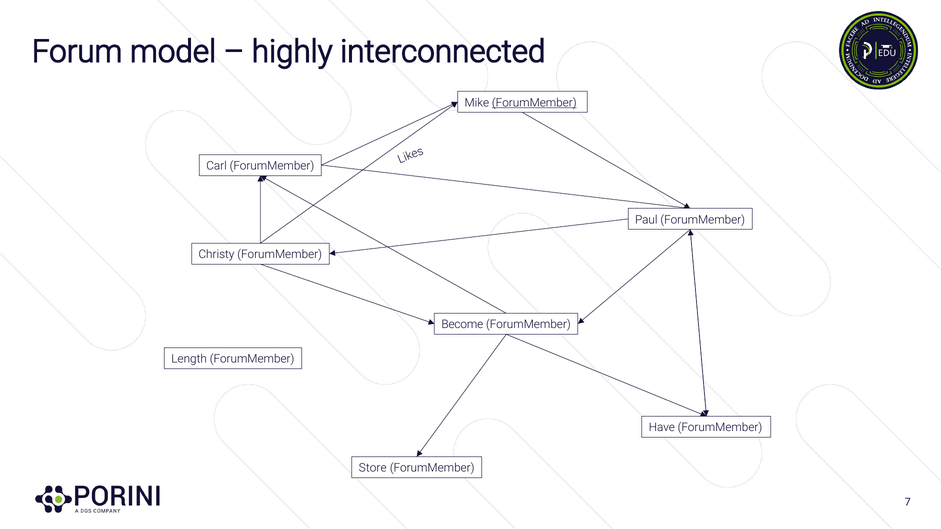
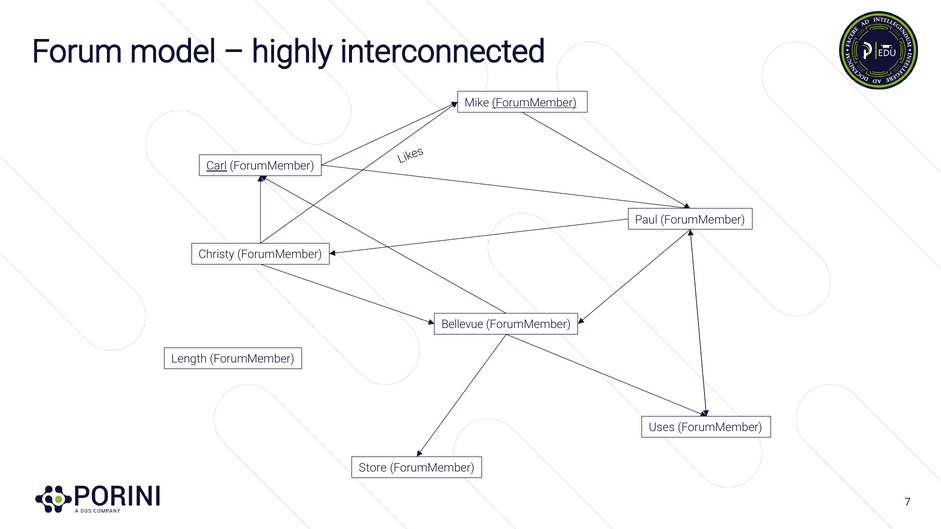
Carl underline: none -> present (217, 166)
Become: Become -> Bellevue (462, 325)
Have: Have -> Uses (662, 428)
